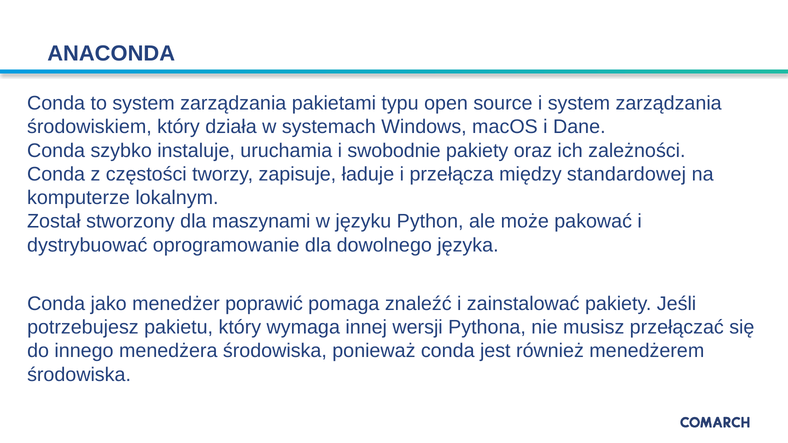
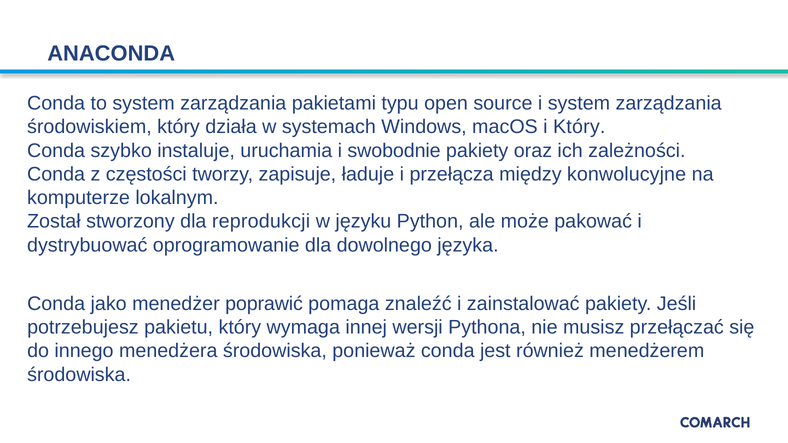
i Dane: Dane -> Który (579, 127)
standardowej: standardowej -> konwolucyjne (627, 174)
maszynami: maszynami -> reprodukcji (261, 222)
